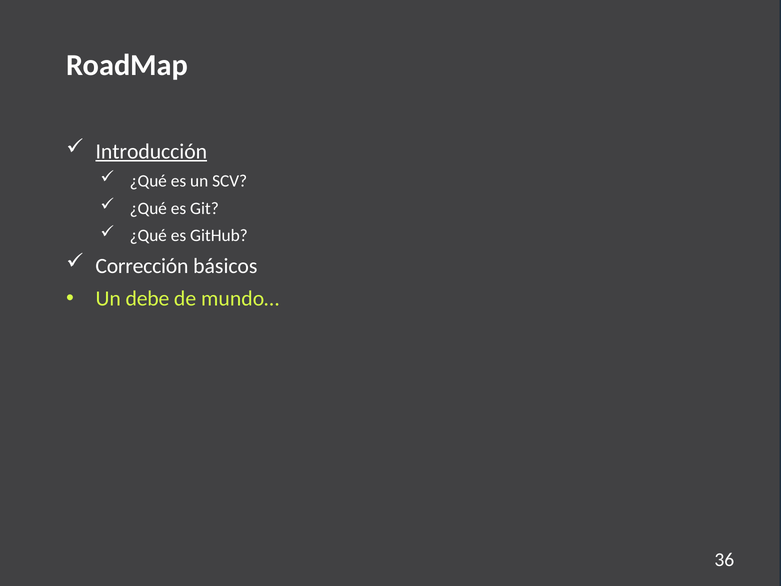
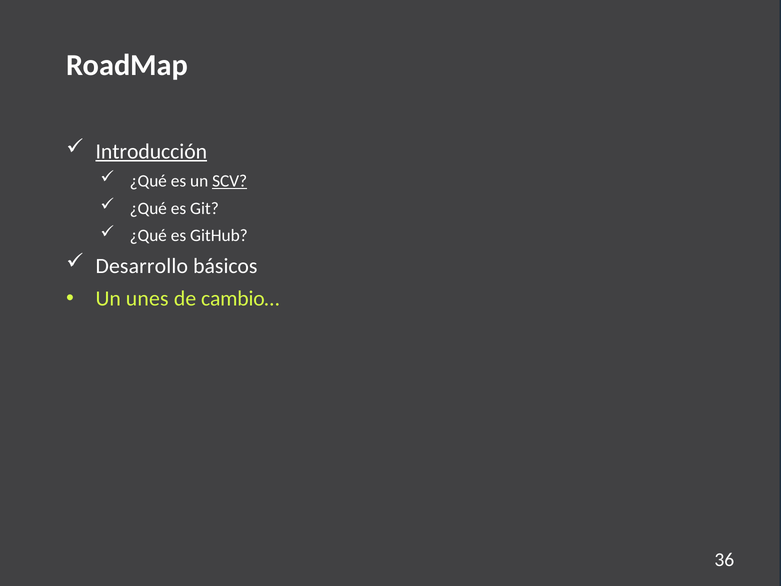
SCV underline: none -> present (230, 181)
Corrección: Corrección -> Desarrollo (142, 266)
debe: debe -> unes (147, 298)
mundo…: mundo… -> cambio… (240, 298)
